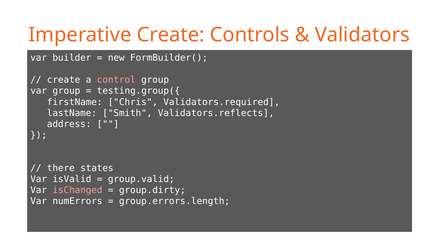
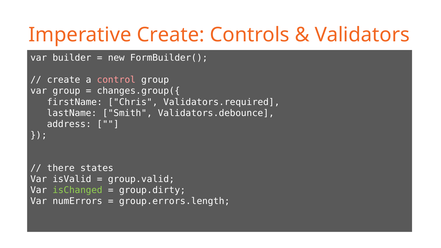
testing.group({: testing.group({ -> changes.group({ (138, 91)
Validators.reflects: Validators.reflects -> Validators.debounce (216, 113)
isChanged colour: pink -> light green (77, 190)
